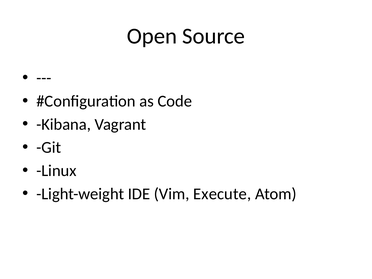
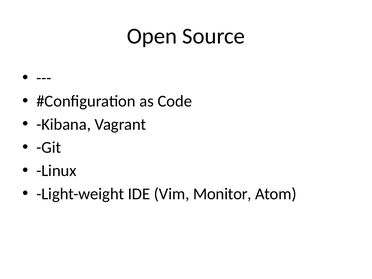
Execute: Execute -> Monitor (222, 194)
